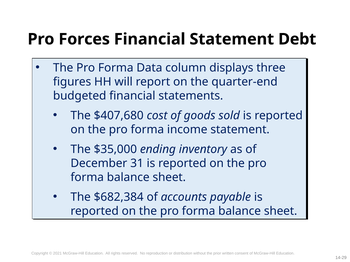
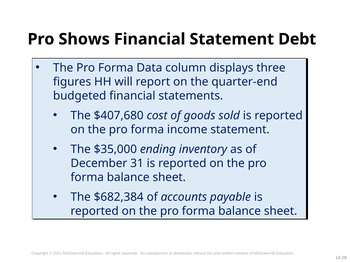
Forces: Forces -> Shows (84, 39)
